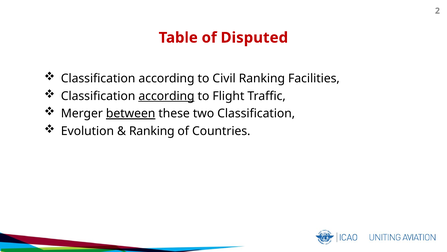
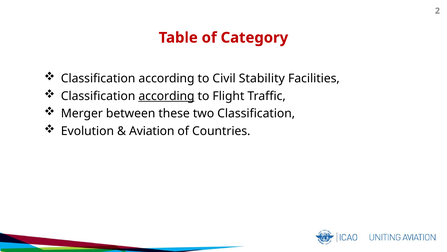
Disputed: Disputed -> Category (254, 38)
Civil Ranking: Ranking -> Stability (262, 78)
between underline: present -> none (131, 113)
Ranking: Ranking -> Aviation (152, 131)
